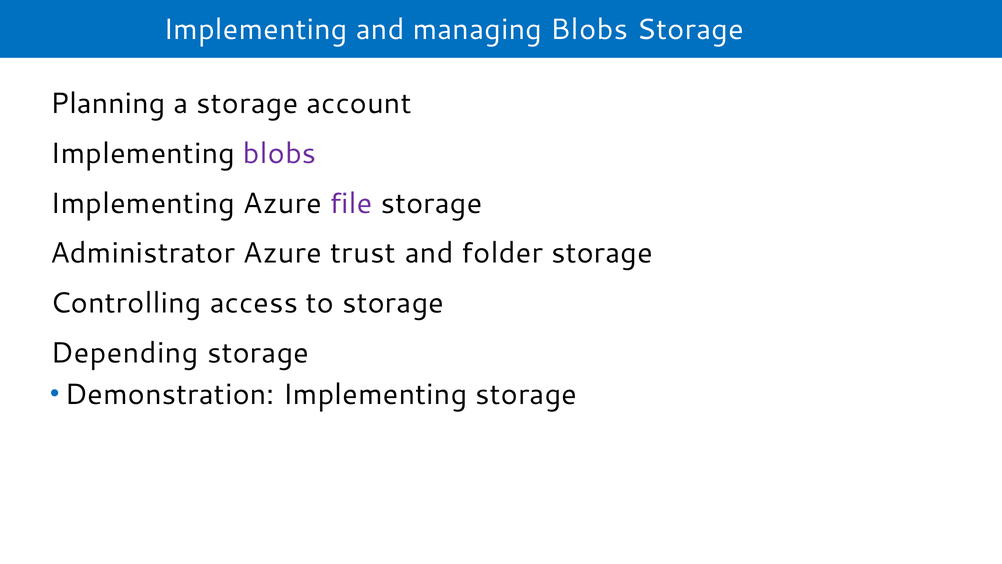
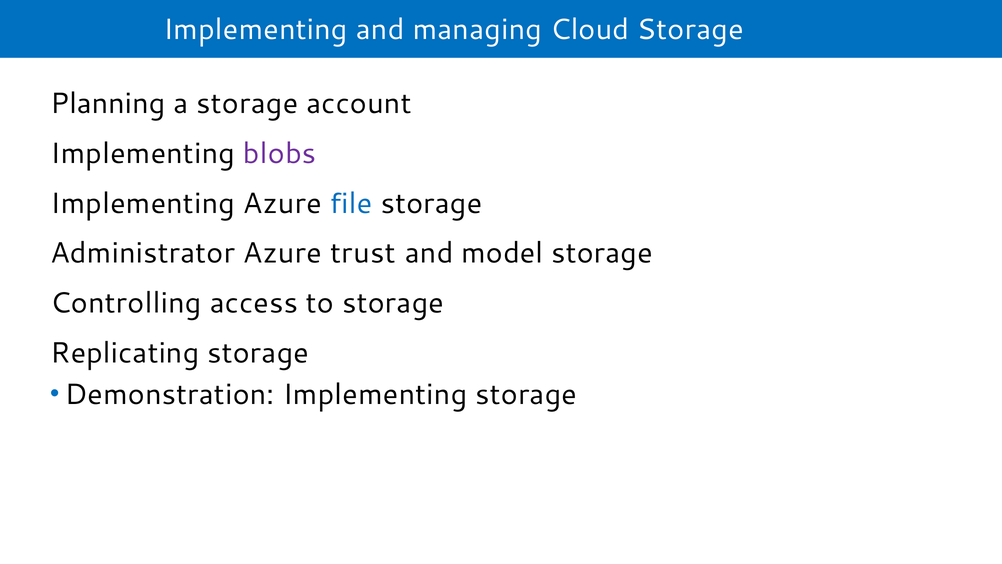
managing Blobs: Blobs -> Cloud (590, 30)
file colour: purple -> blue (351, 203)
folder: folder -> model (502, 253)
Depending: Depending -> Replicating (125, 353)
